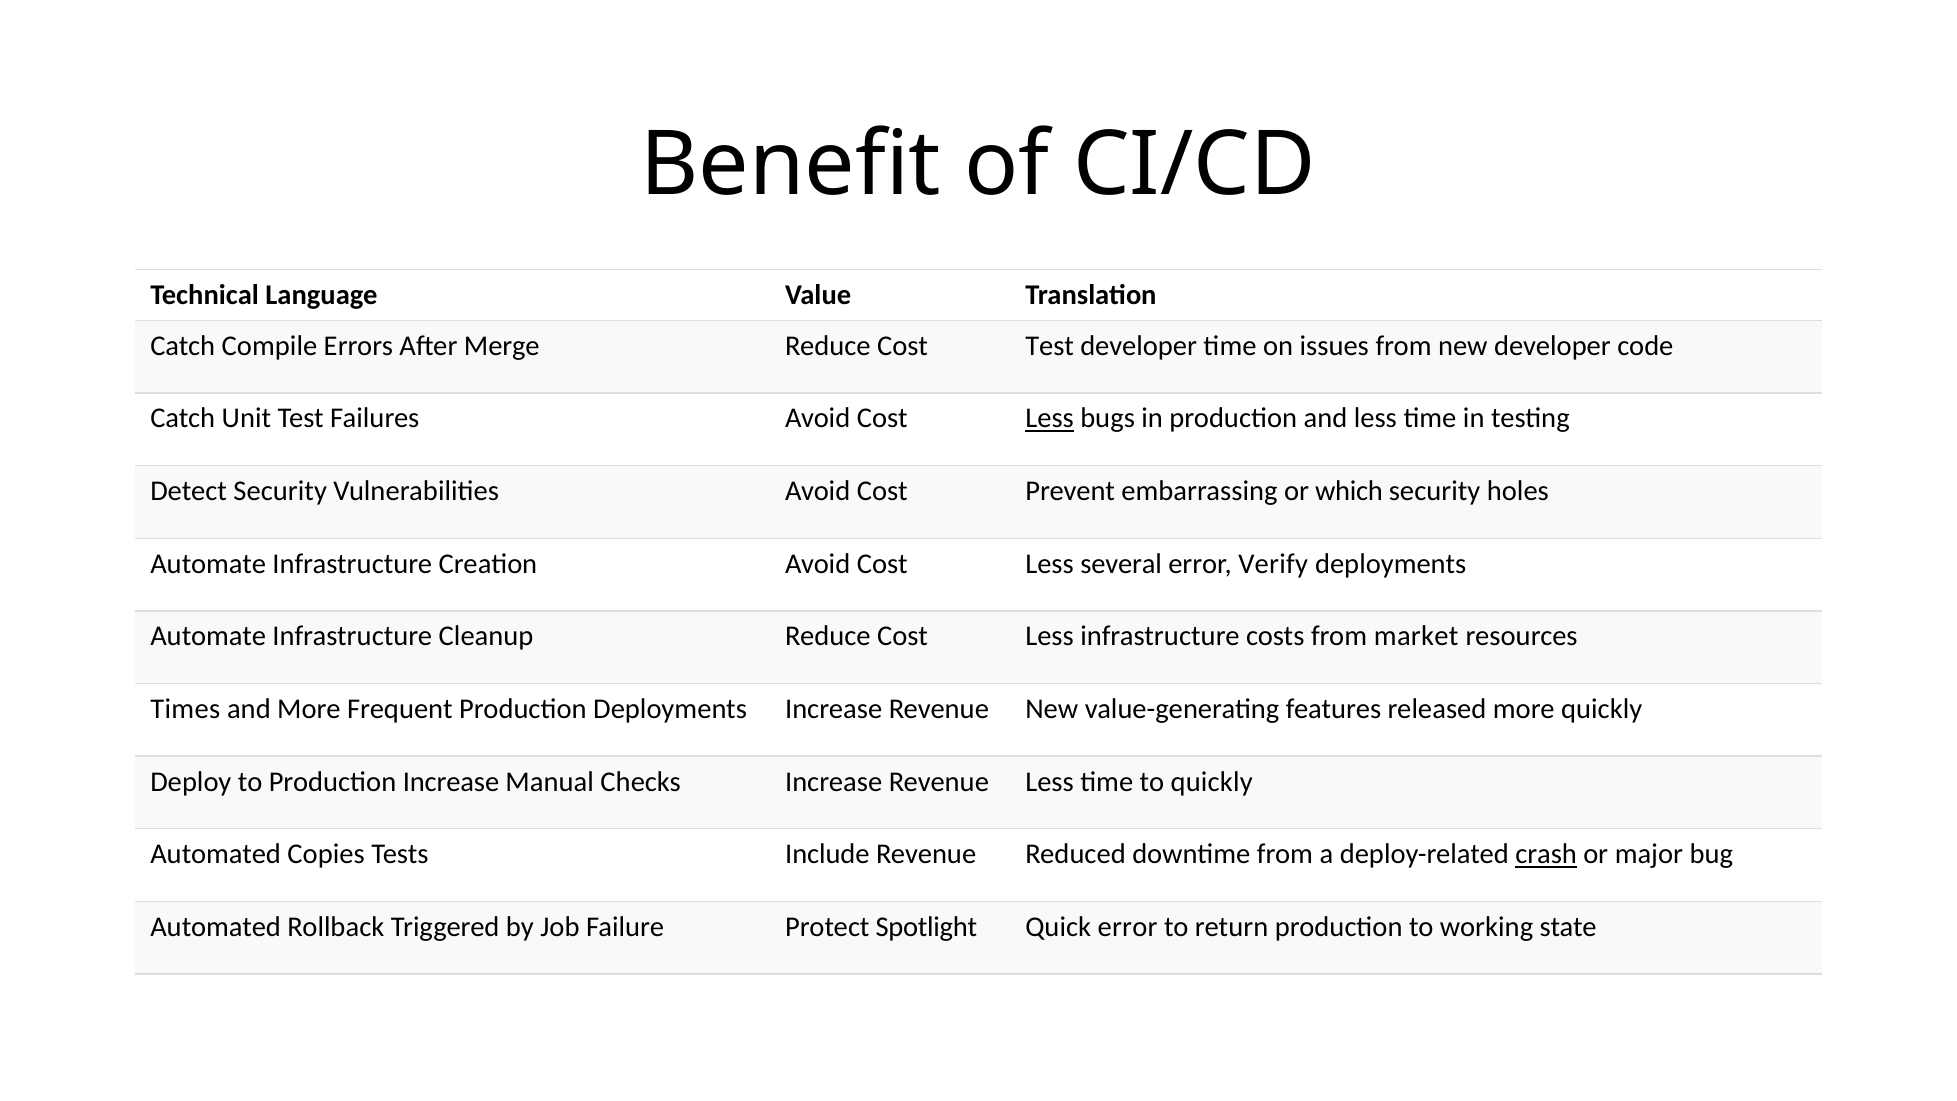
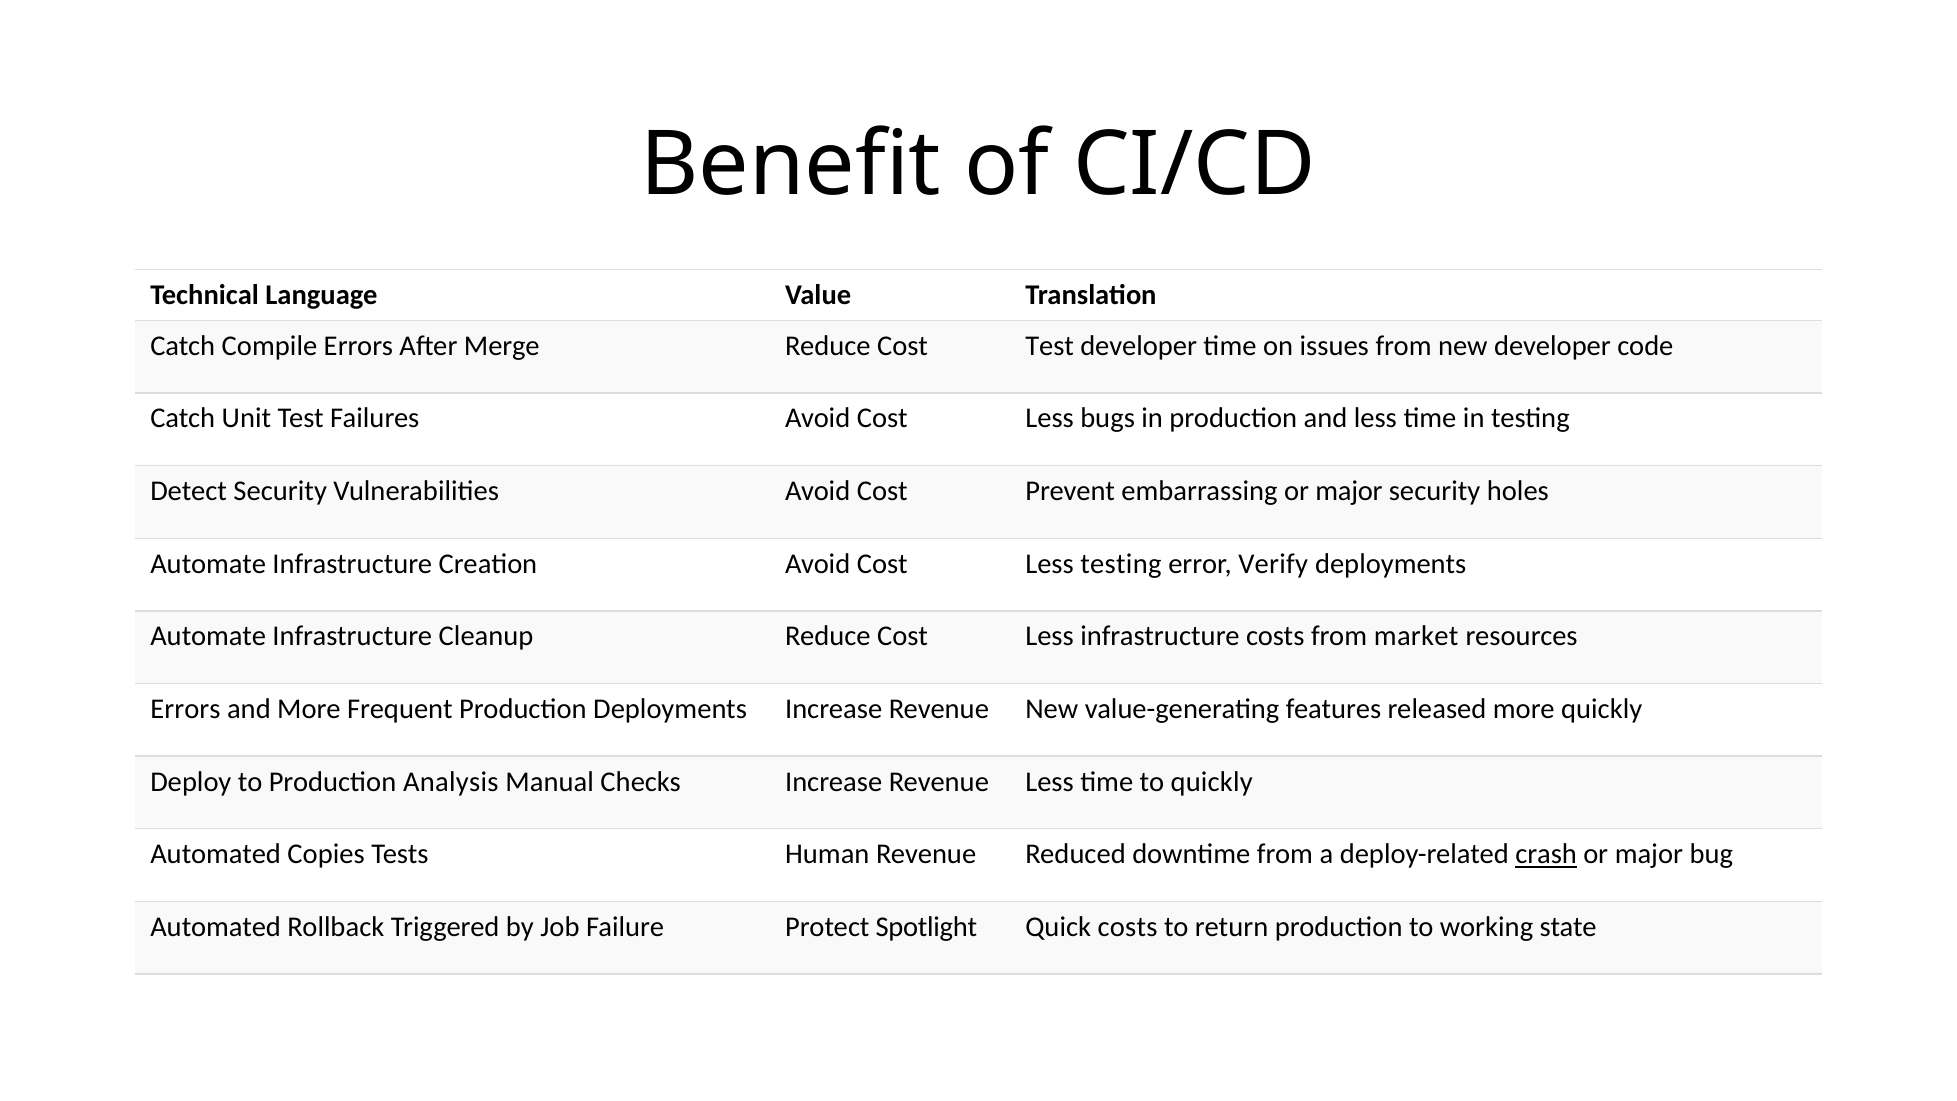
Less underline: present -> none (1050, 418)
embarrassing or which: which -> major (1349, 491)
Less several: several -> testing (1121, 564)
Times: Times -> Errors (185, 709)
Production Increase: Increase -> Analysis (451, 782)
Include: Include -> Human (827, 854)
Quick error: error -> costs (1128, 927)
